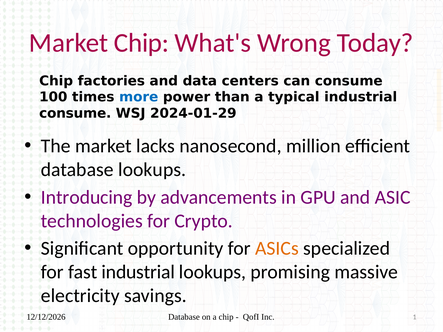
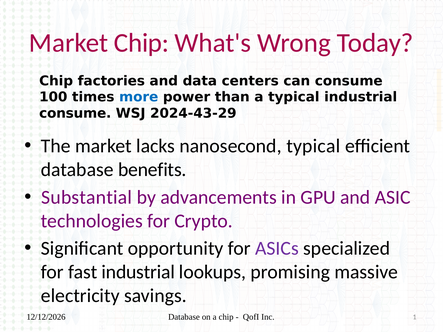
2024-01-29: 2024-01-29 -> 2024-43-29 (193, 113)
nanosecond million: million -> typical (313, 146)
database lookups: lookups -> benefits (152, 170)
Introducing: Introducing -> Substantial (87, 197)
ASICs colour: orange -> purple (277, 249)
